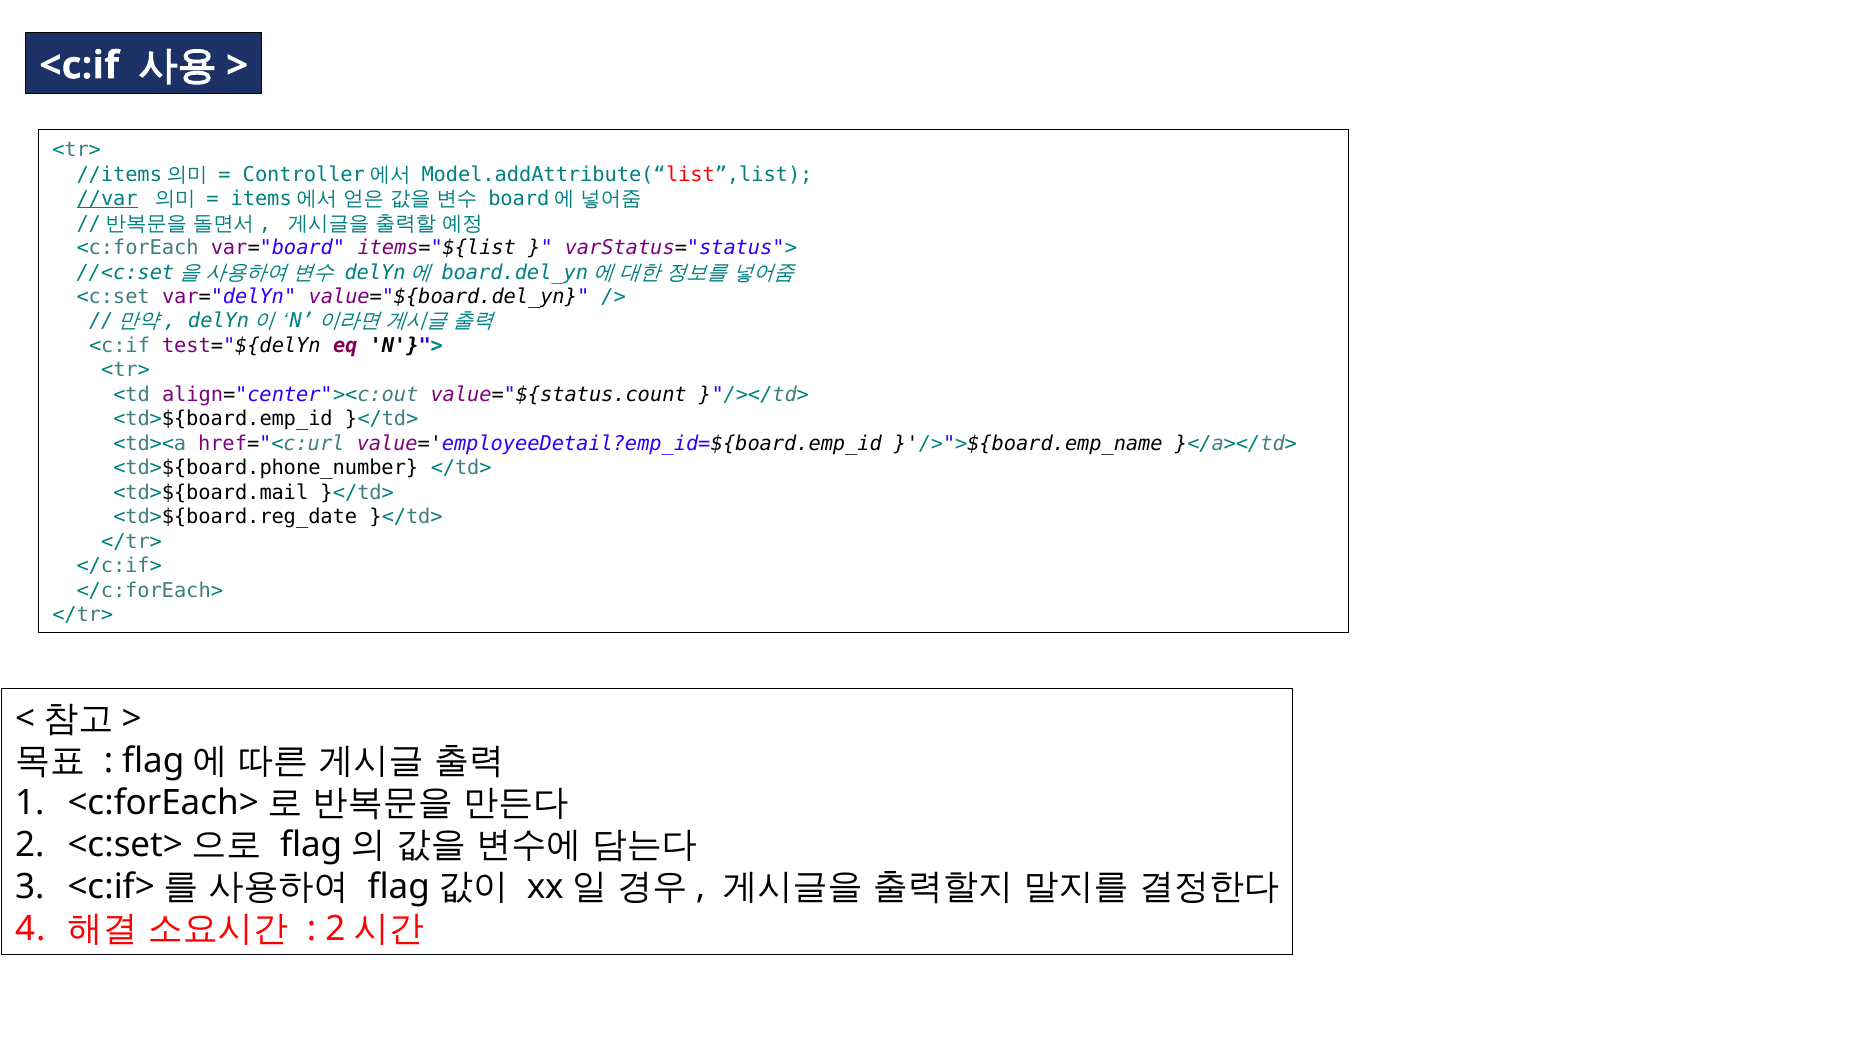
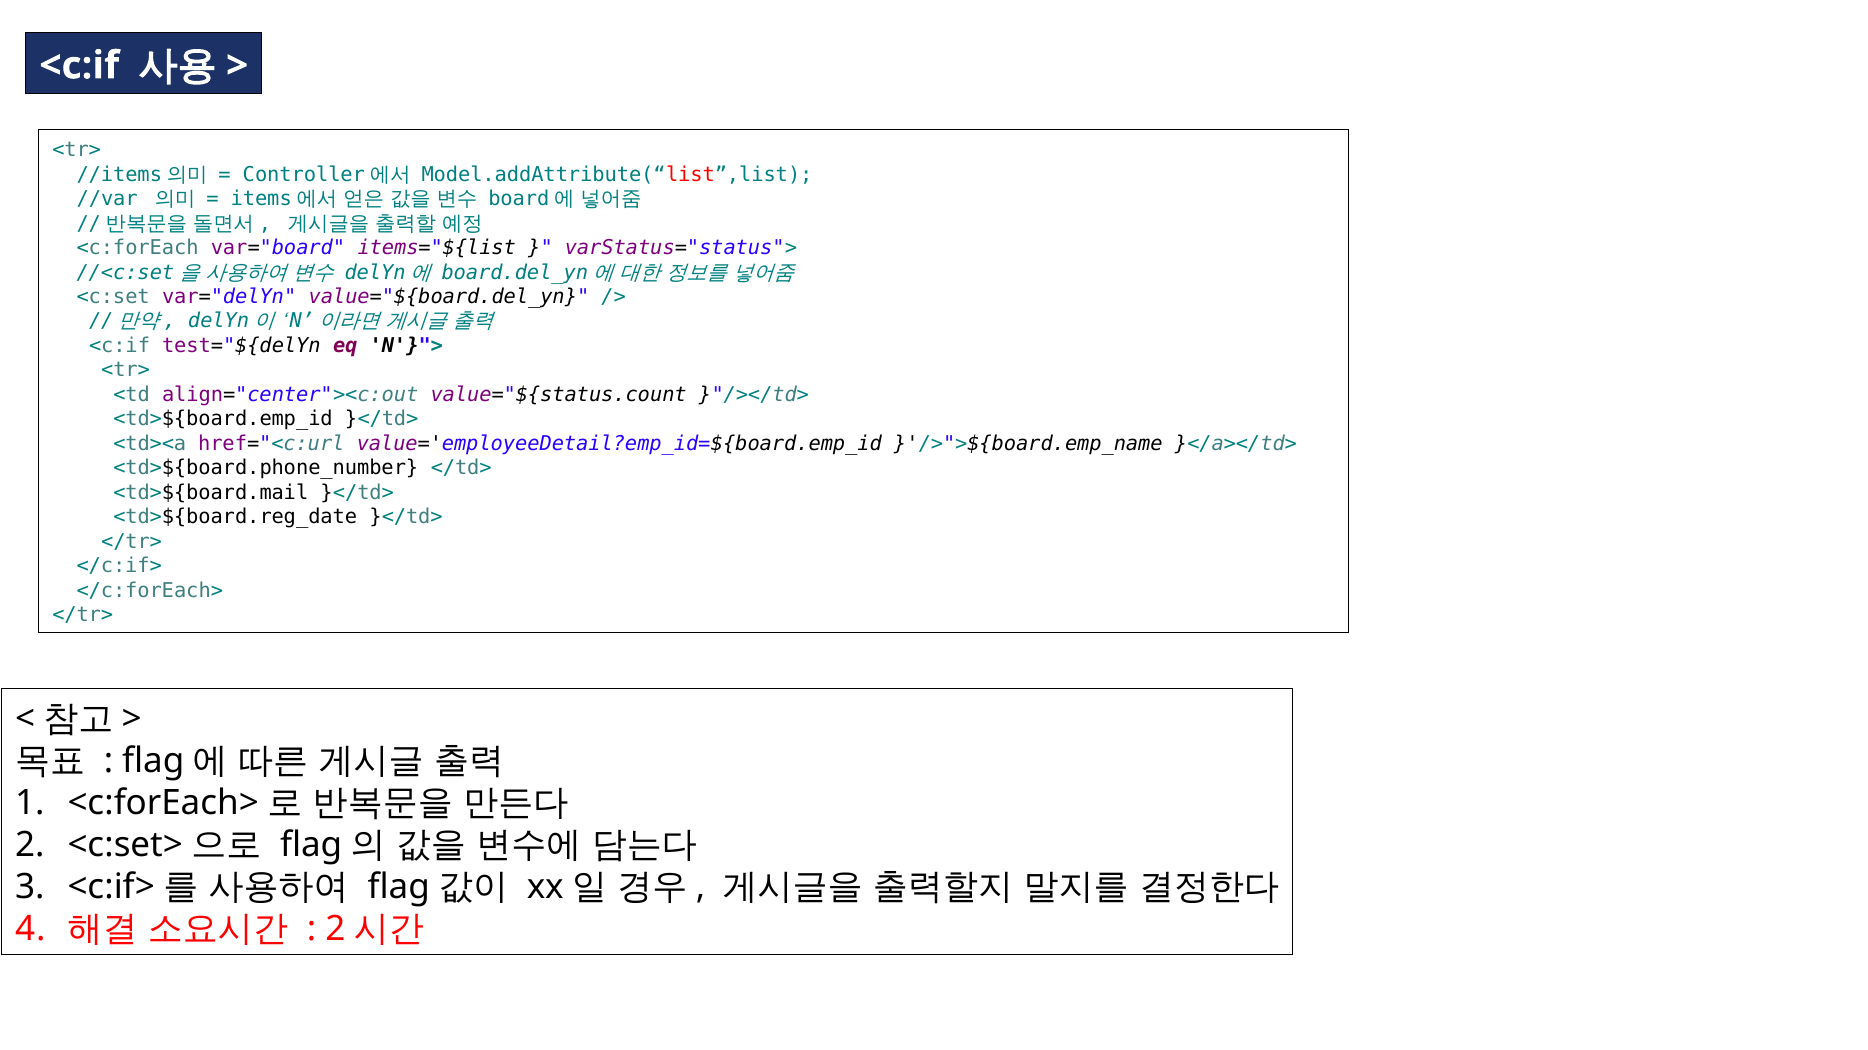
//var underline: present -> none (107, 199)
